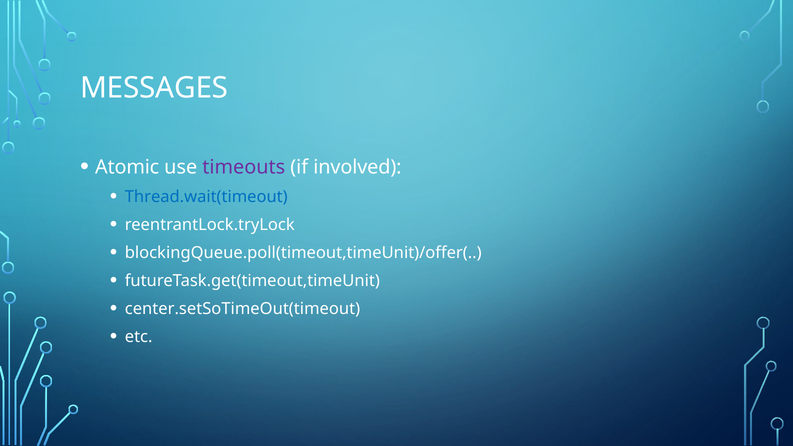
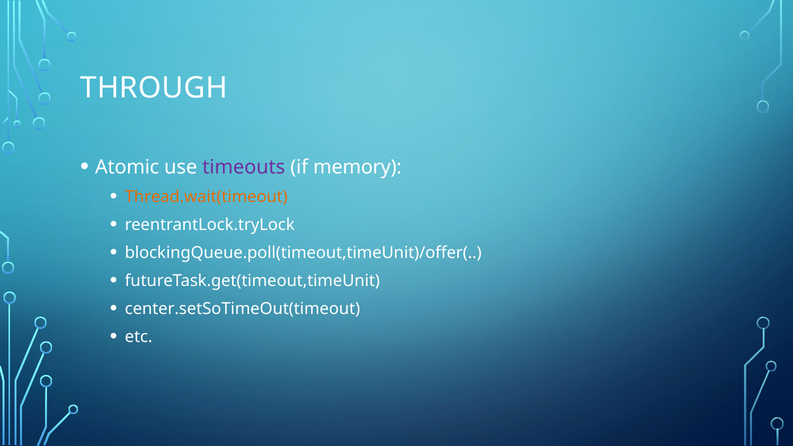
MESSAGES: MESSAGES -> THROUGH (154, 88)
involved: involved -> memory (357, 167)
Thread.wait(timeout colour: blue -> orange (206, 197)
